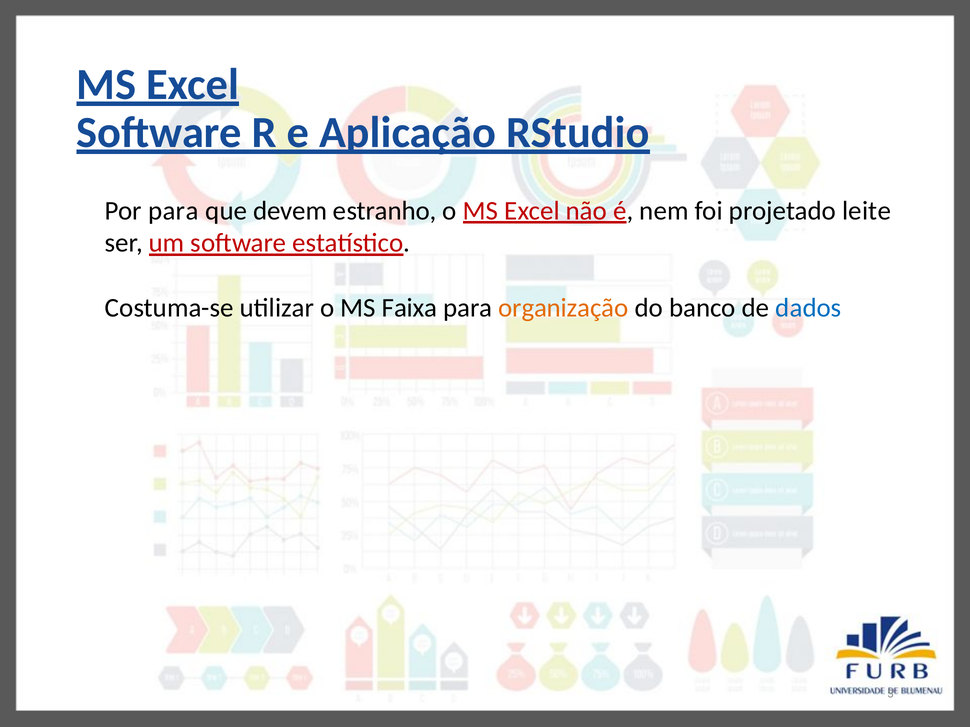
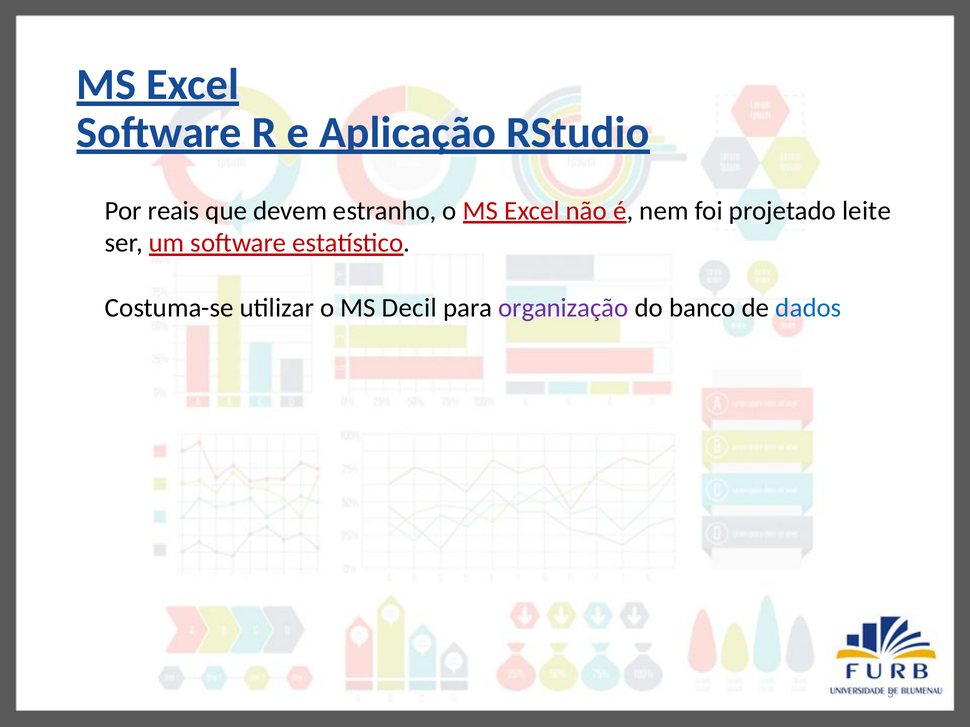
Por para: para -> reais (174, 211)
Faixa: Faixa -> Decil (409, 308)
organização colour: orange -> purple (563, 308)
